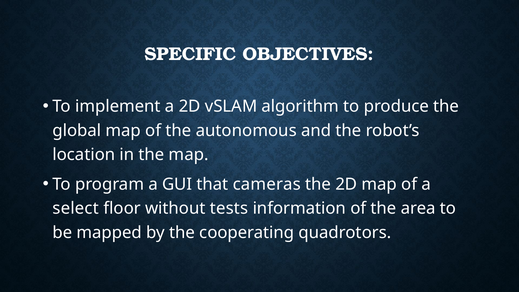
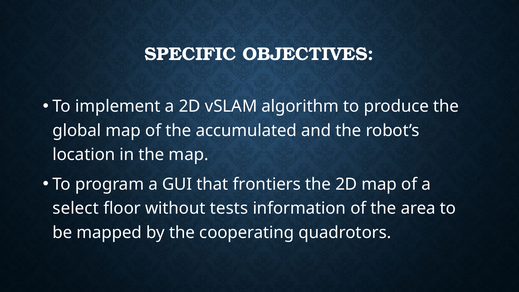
autonomous: autonomous -> accumulated (246, 131)
cameras: cameras -> frontiers (267, 184)
